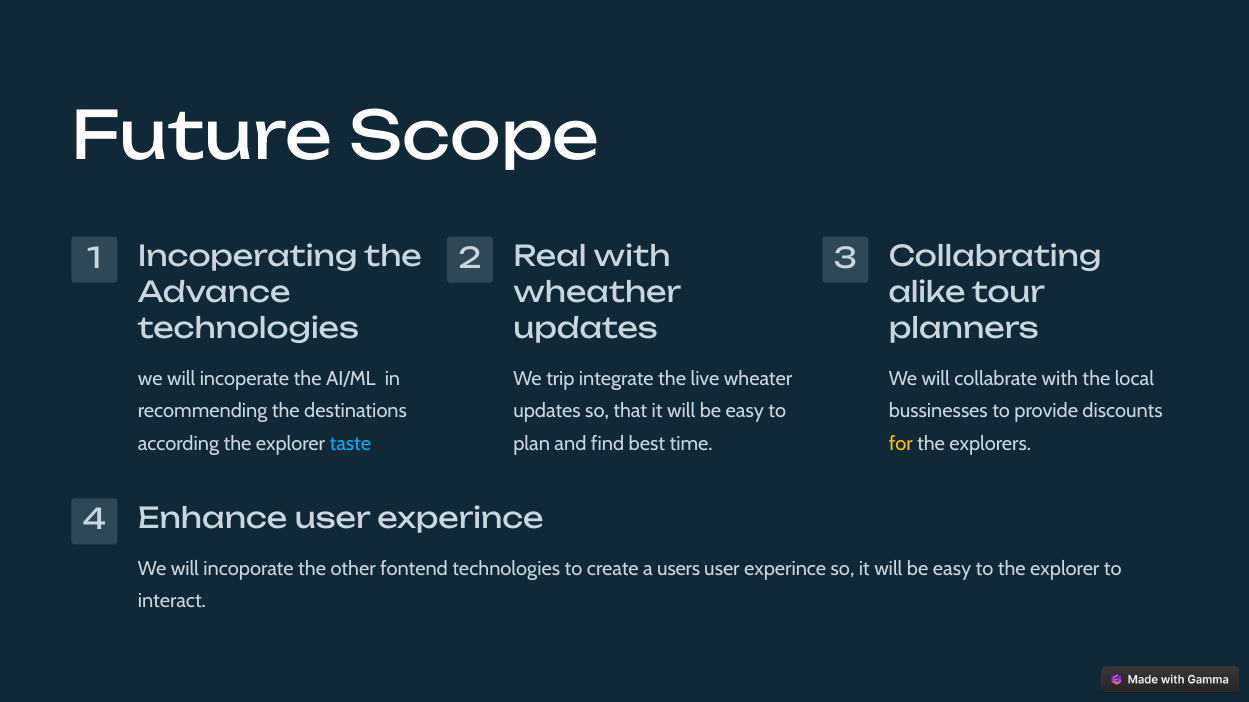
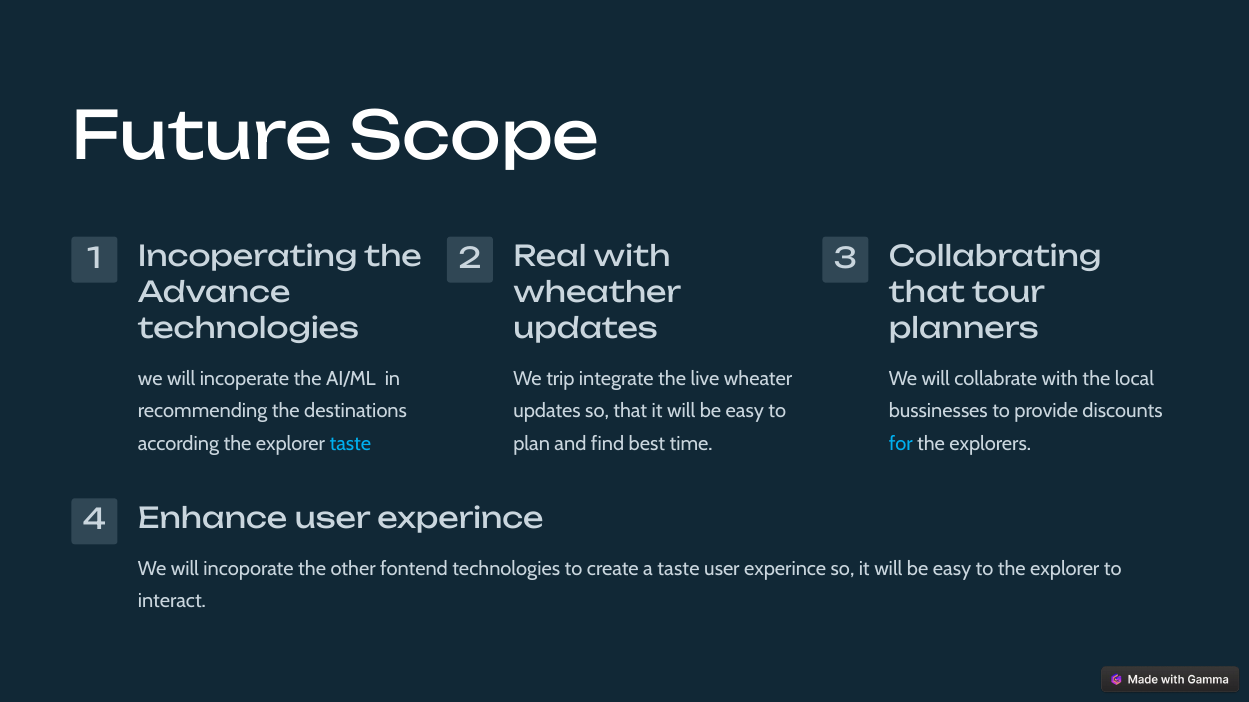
alike: alike -> that (927, 293)
for colour: yellow -> light blue (901, 444)
a users: users -> taste (678, 569)
